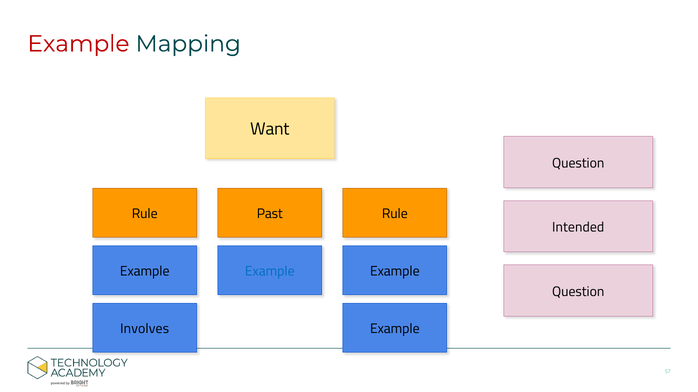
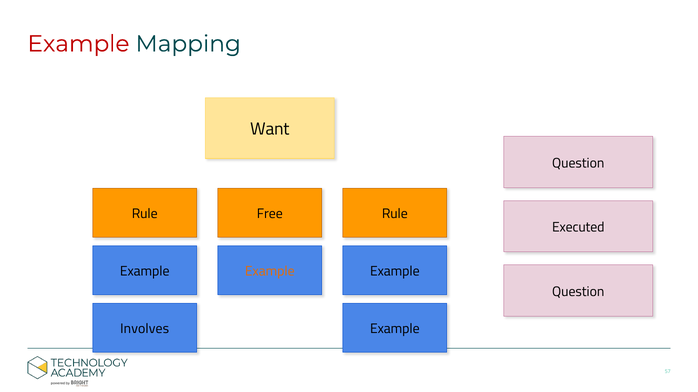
Past: Past -> Free (270, 214)
Intended: Intended -> Executed (578, 228)
Example colour: blue -> orange (270, 272)
